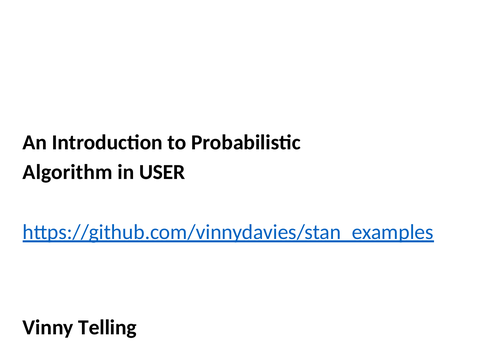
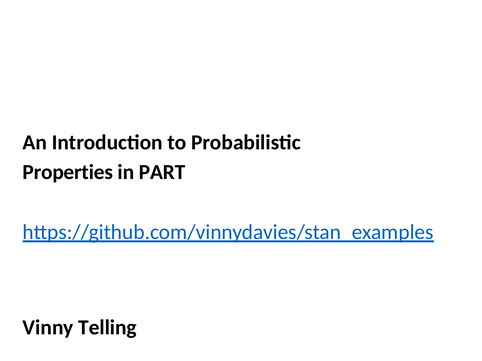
Algorithm: Algorithm -> Properties (68, 172)
USER: USER -> PART (162, 172)
